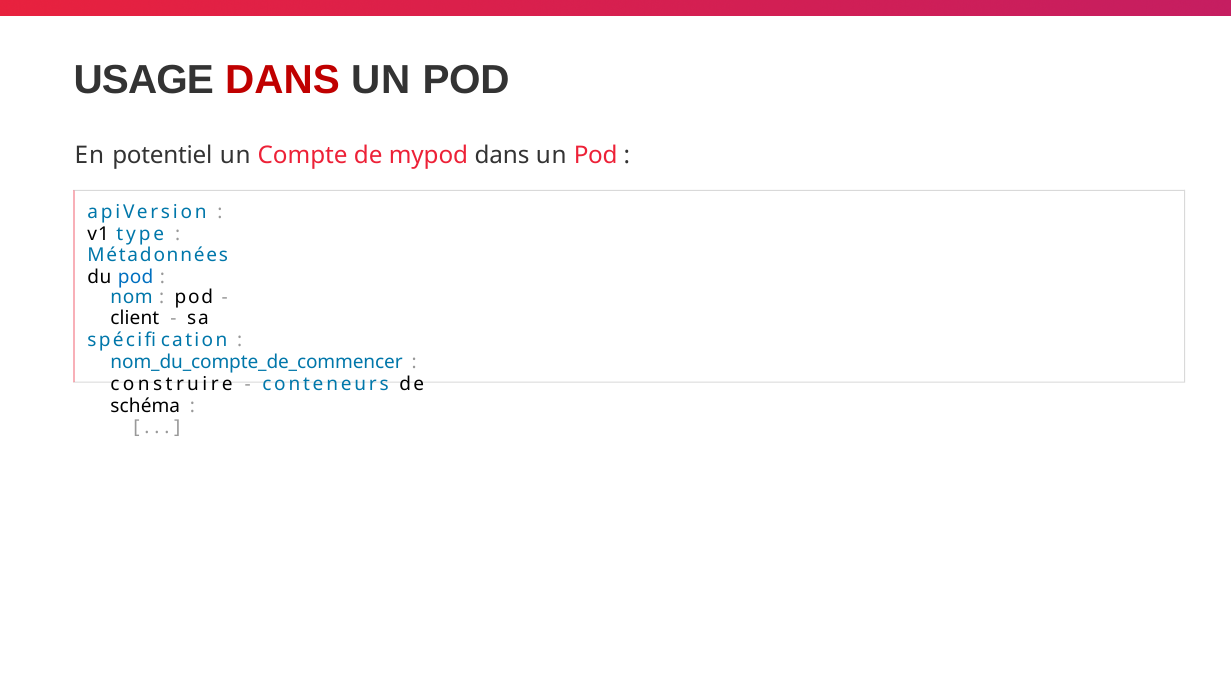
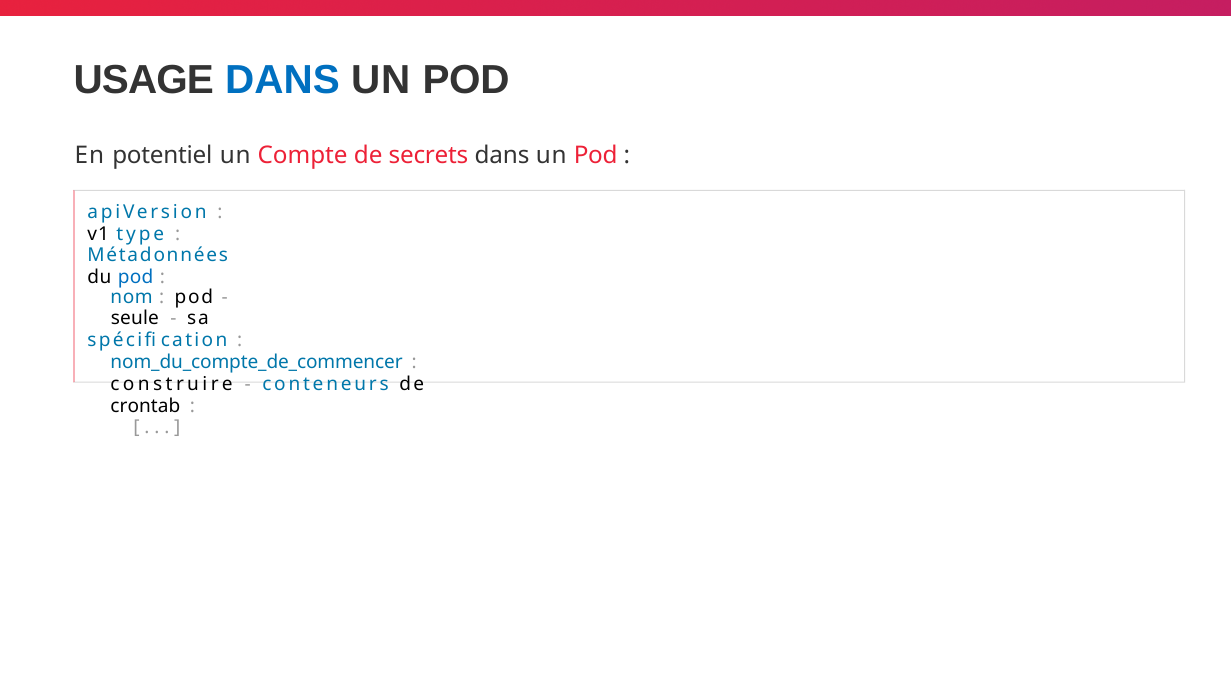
DANS colour: red -> blue (282, 80)
mypod: mypod -> secrets (429, 155)
client: client -> seule (135, 318)
schéma: schéma -> crontab (145, 406)
